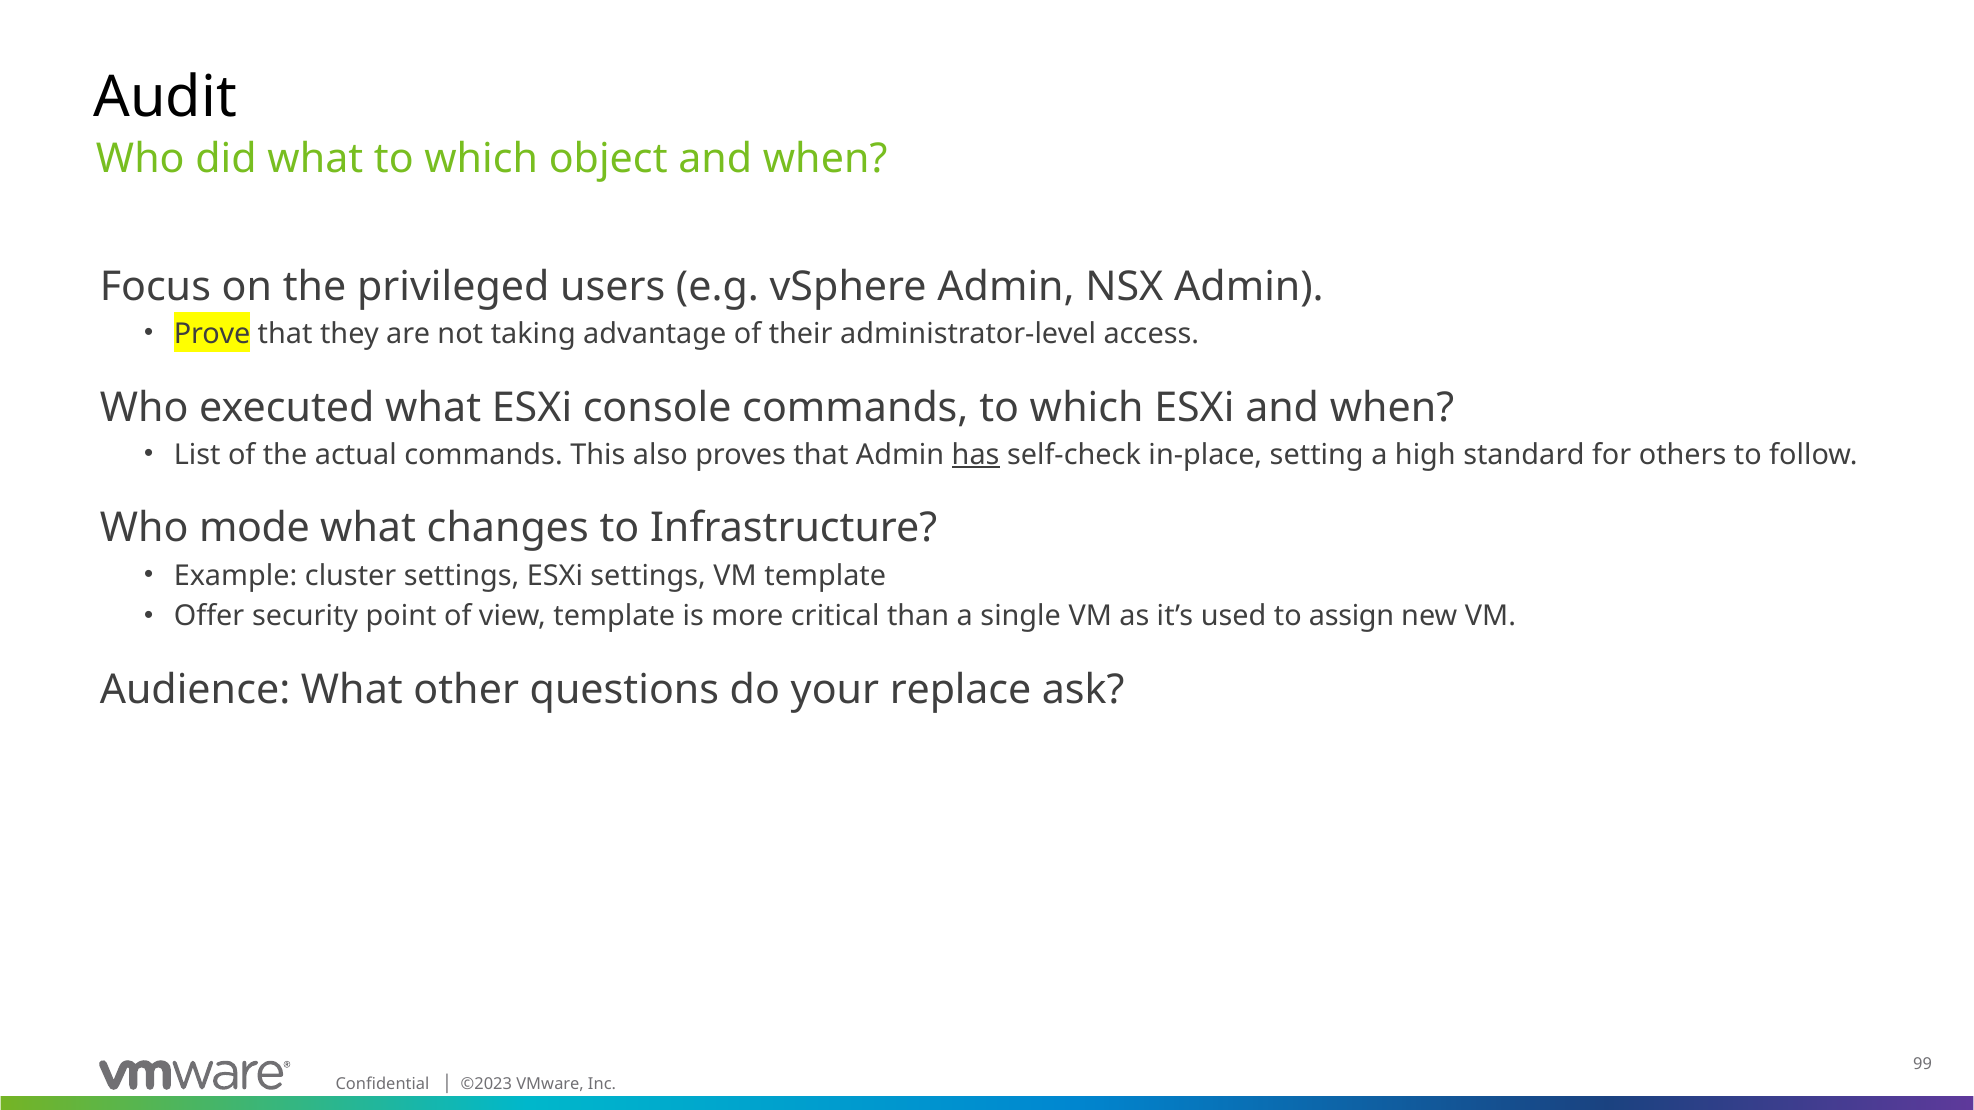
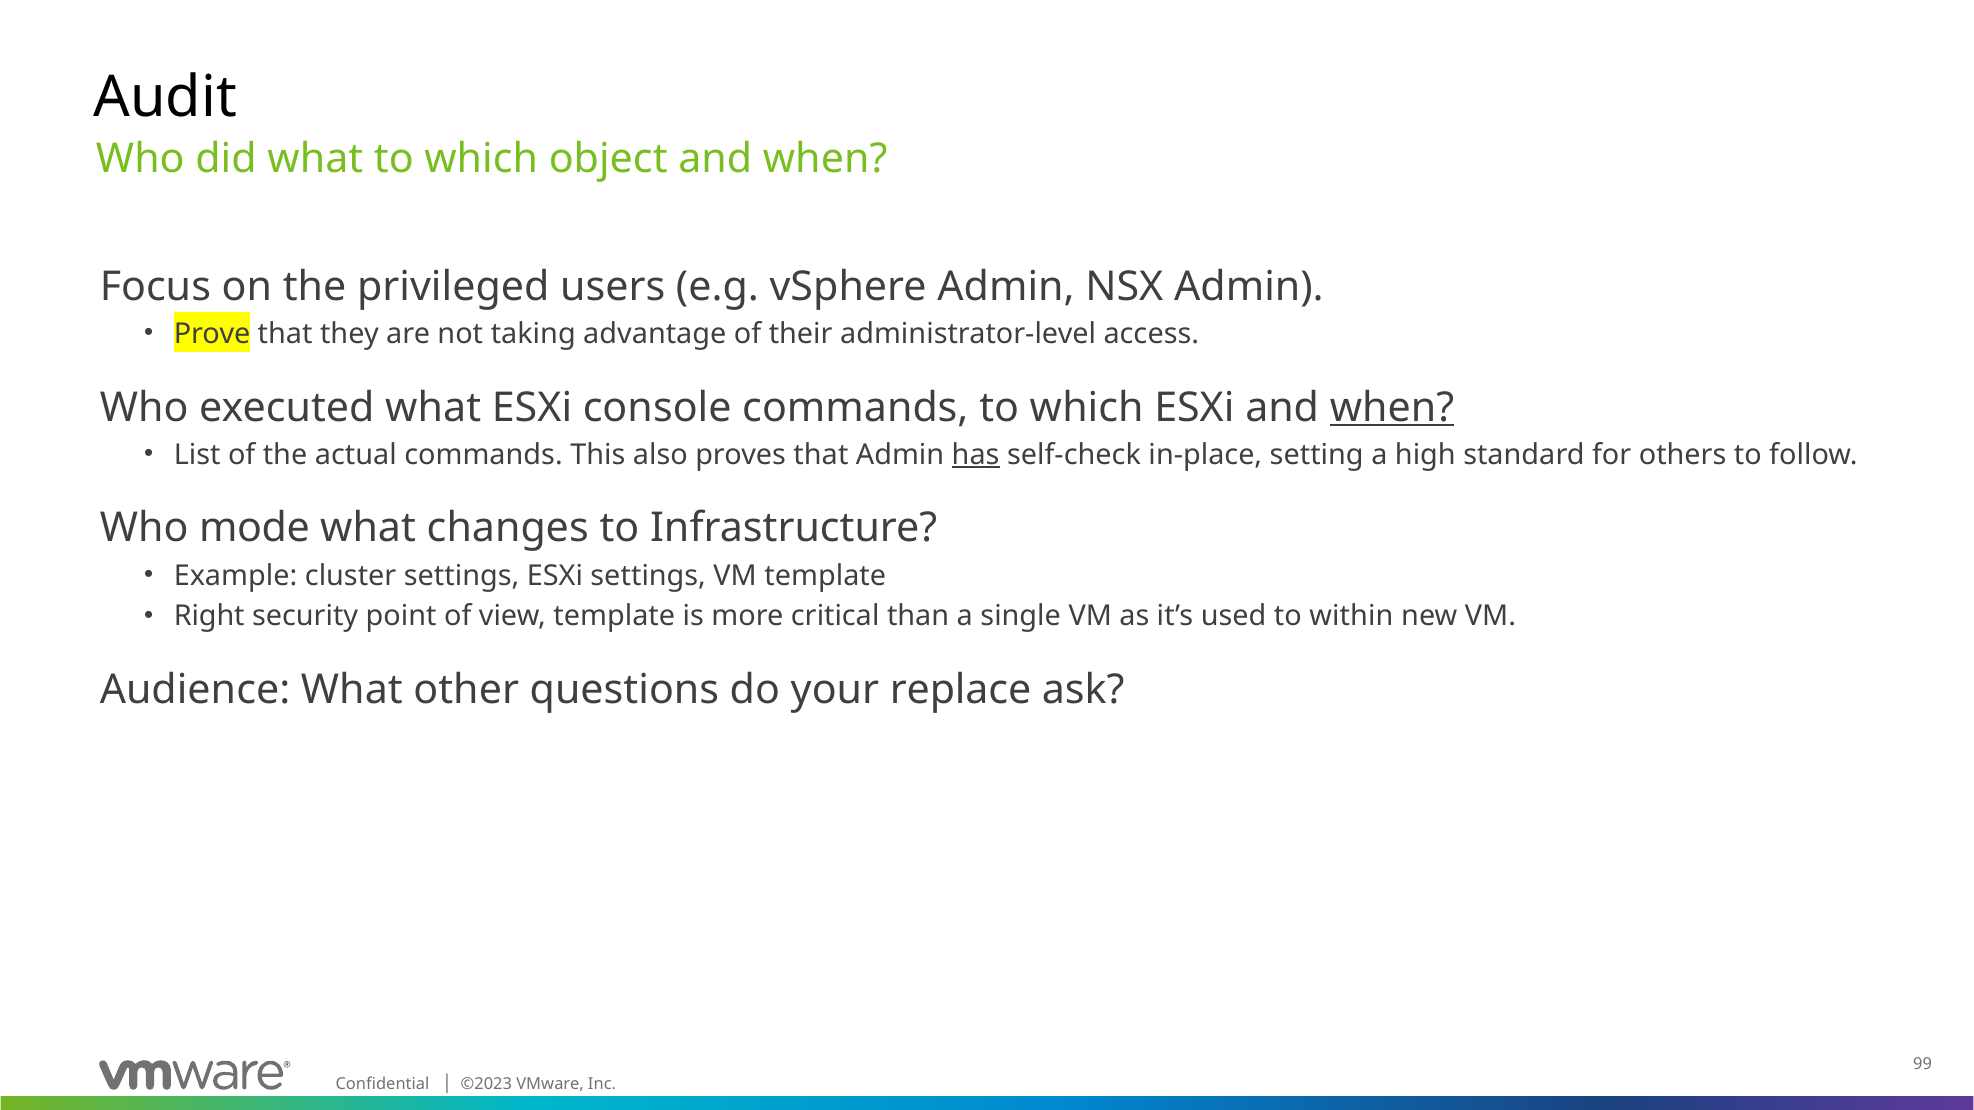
when underline: none -> present (1392, 408)
Offer: Offer -> Right (209, 617)
assign: assign -> within (1351, 617)
